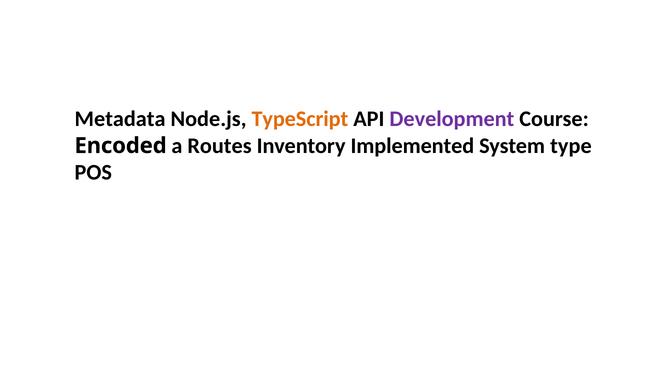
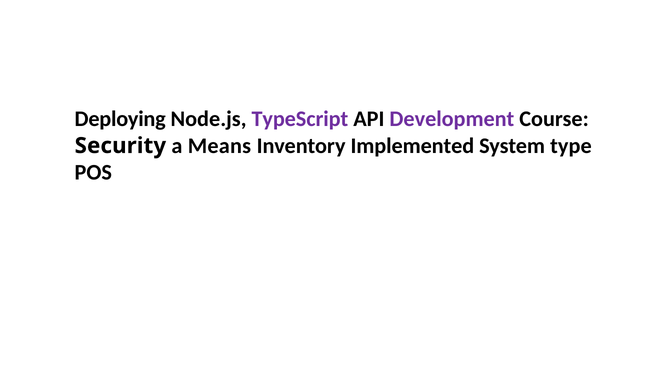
Metadata: Metadata -> Deploying (120, 119)
TypeScript colour: orange -> purple (300, 119)
Encoded: Encoded -> Security (120, 146)
Routes: Routes -> Means (219, 146)
